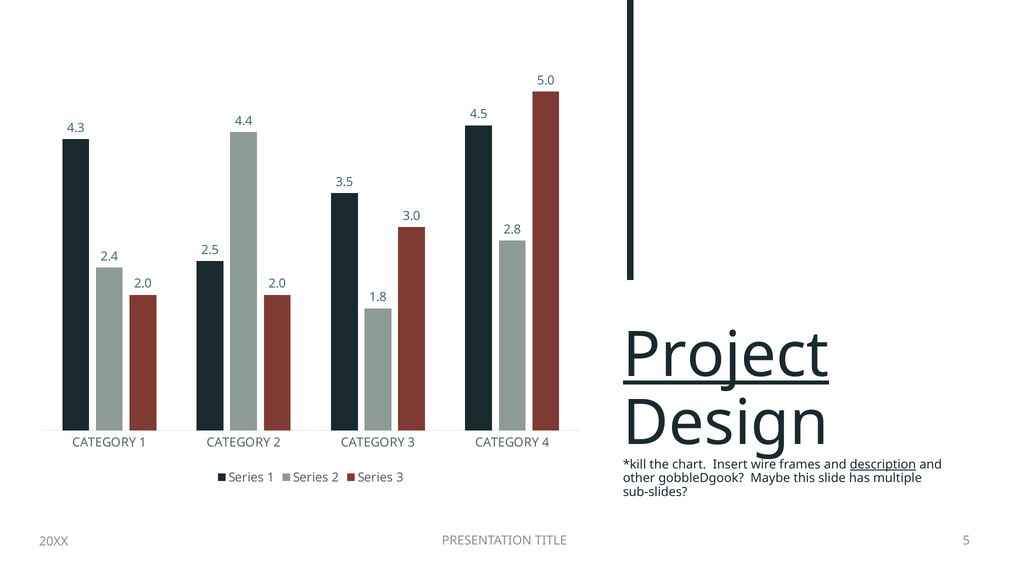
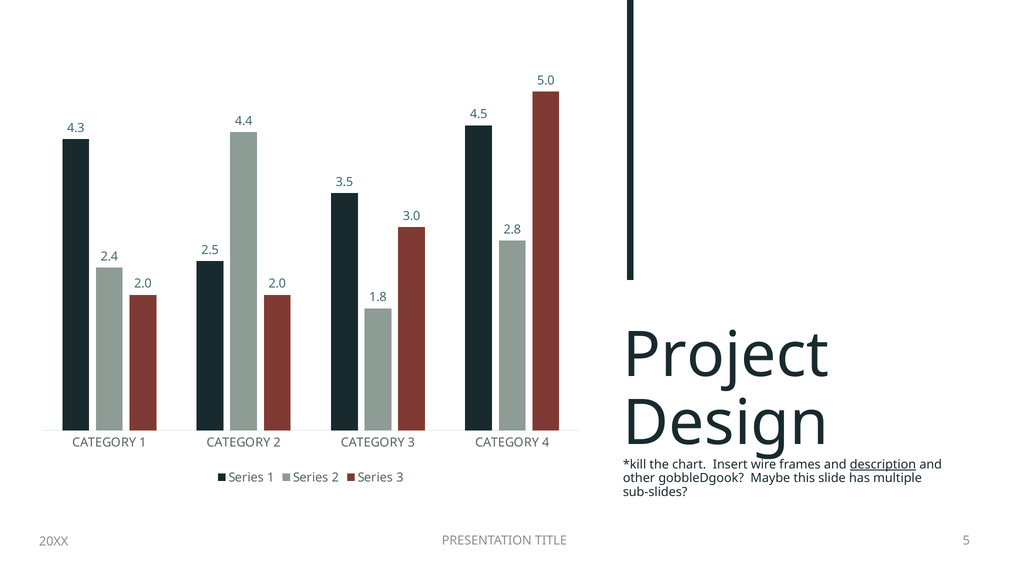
Project underline: present -> none (726, 356)
